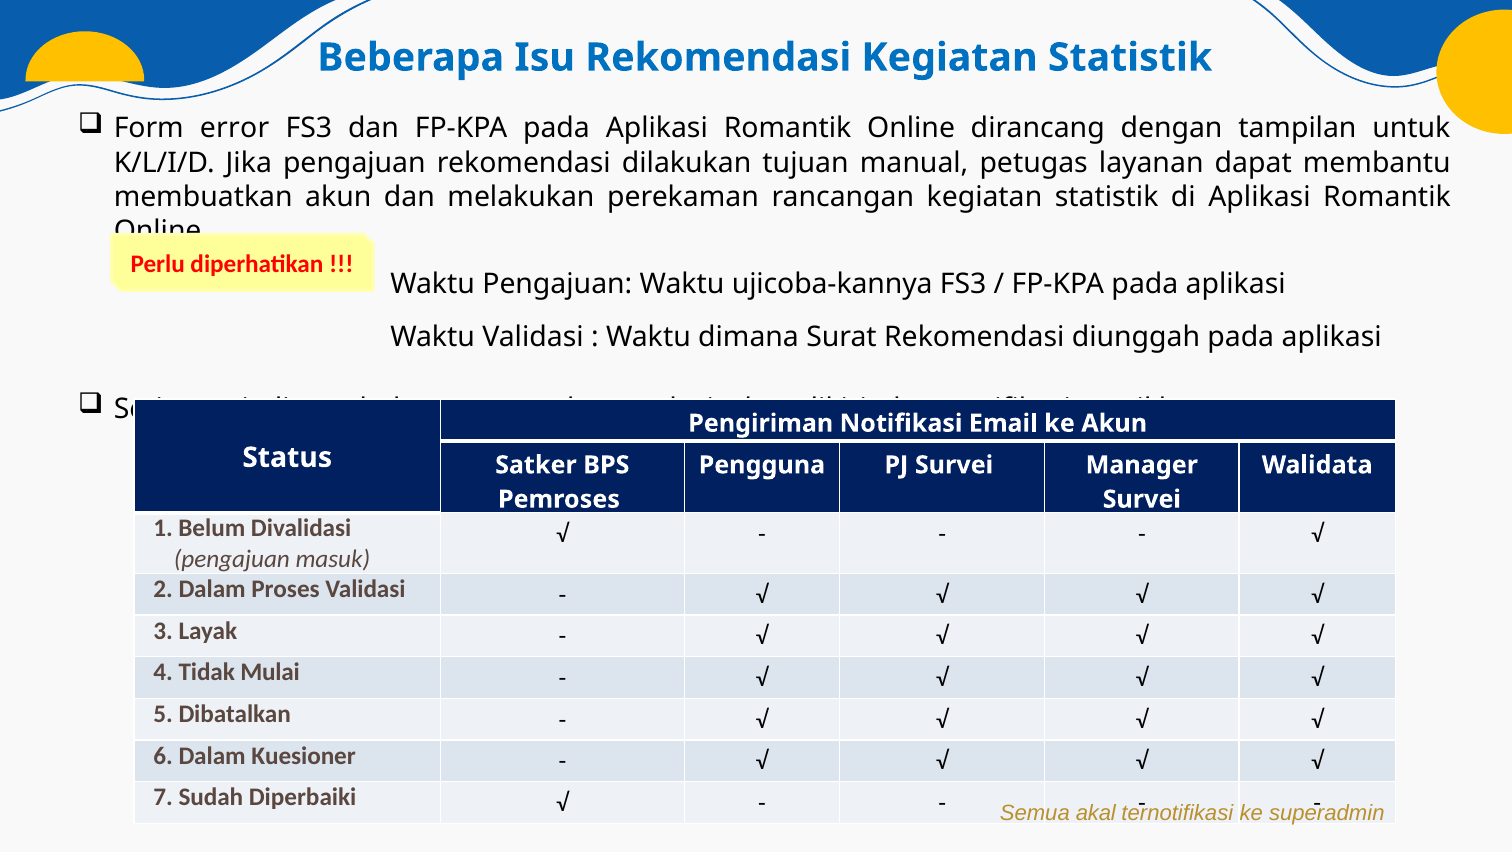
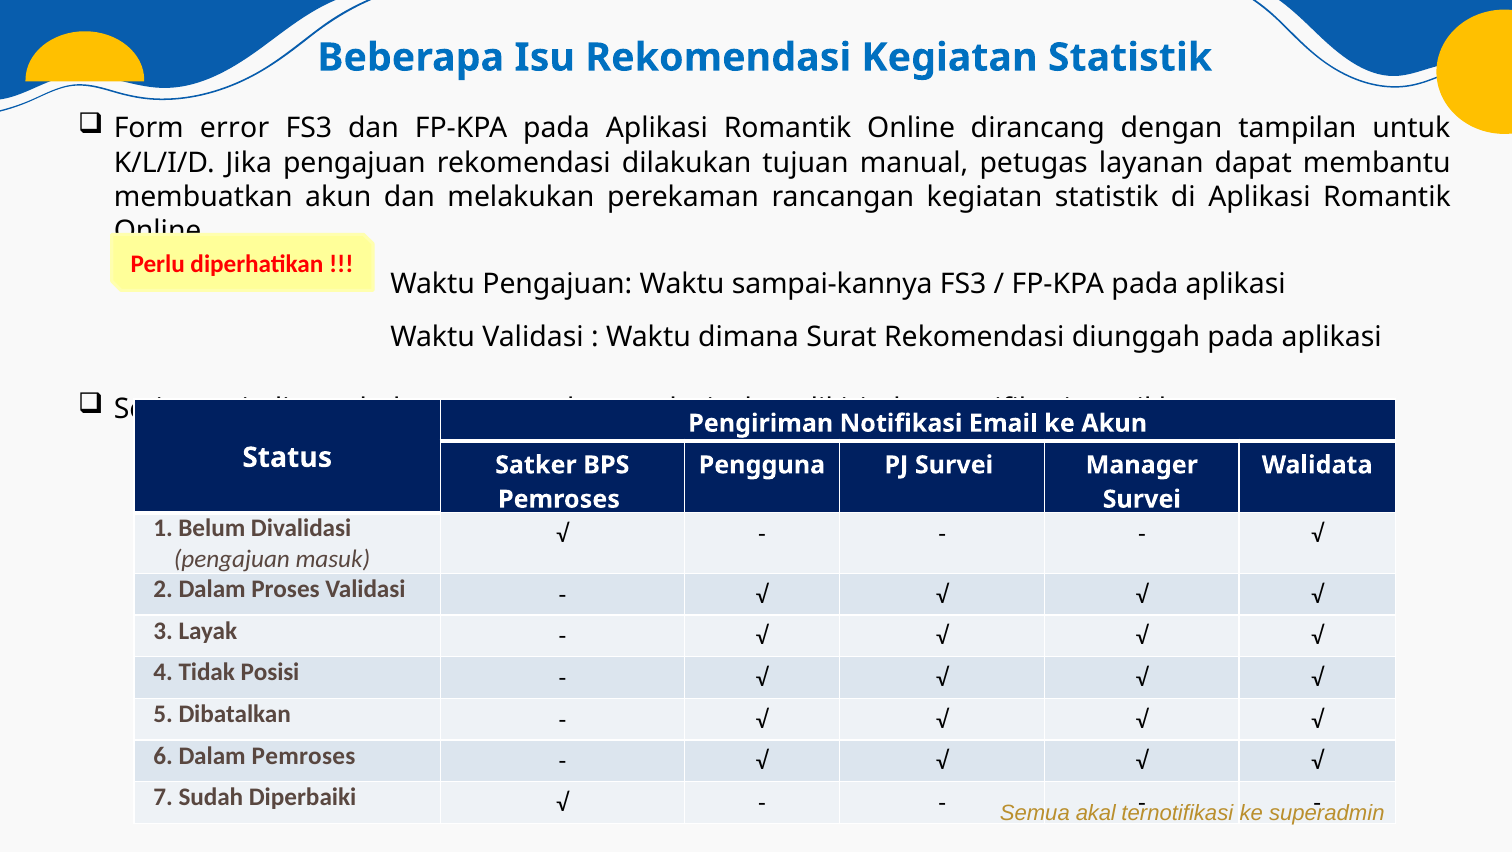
ujicoba-kannya: ujicoba-kannya -> sampai-kannya (832, 284)
Mulai: Mulai -> Posisi (270, 673)
Dalam Kuesioner: Kuesioner -> Pemroses (303, 756)
